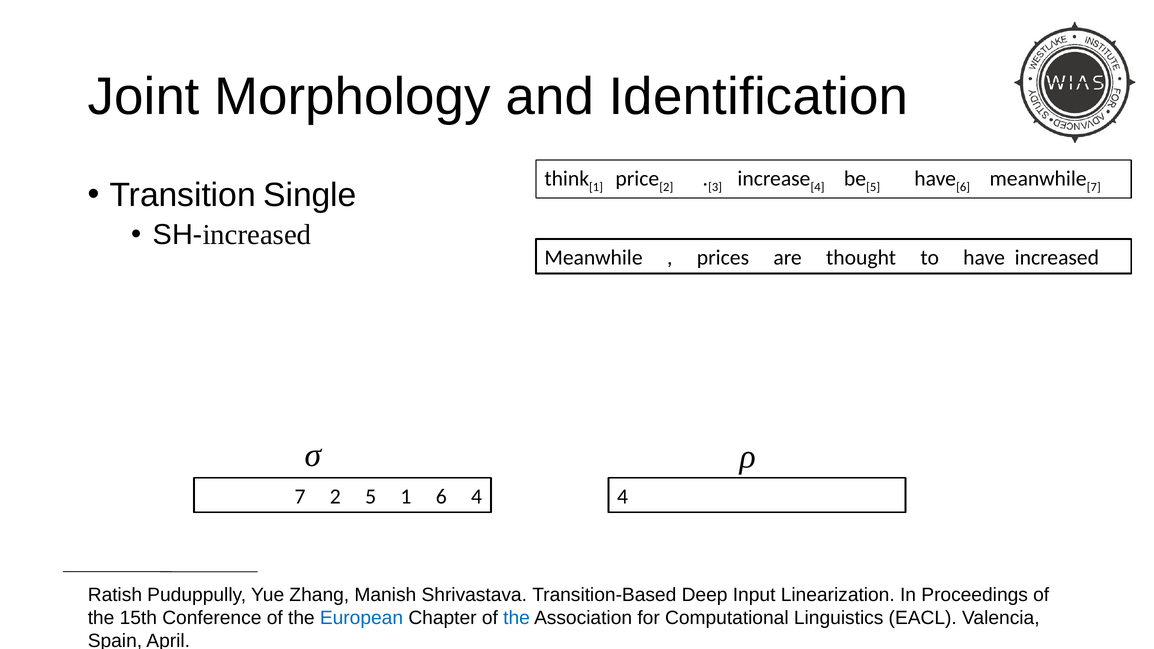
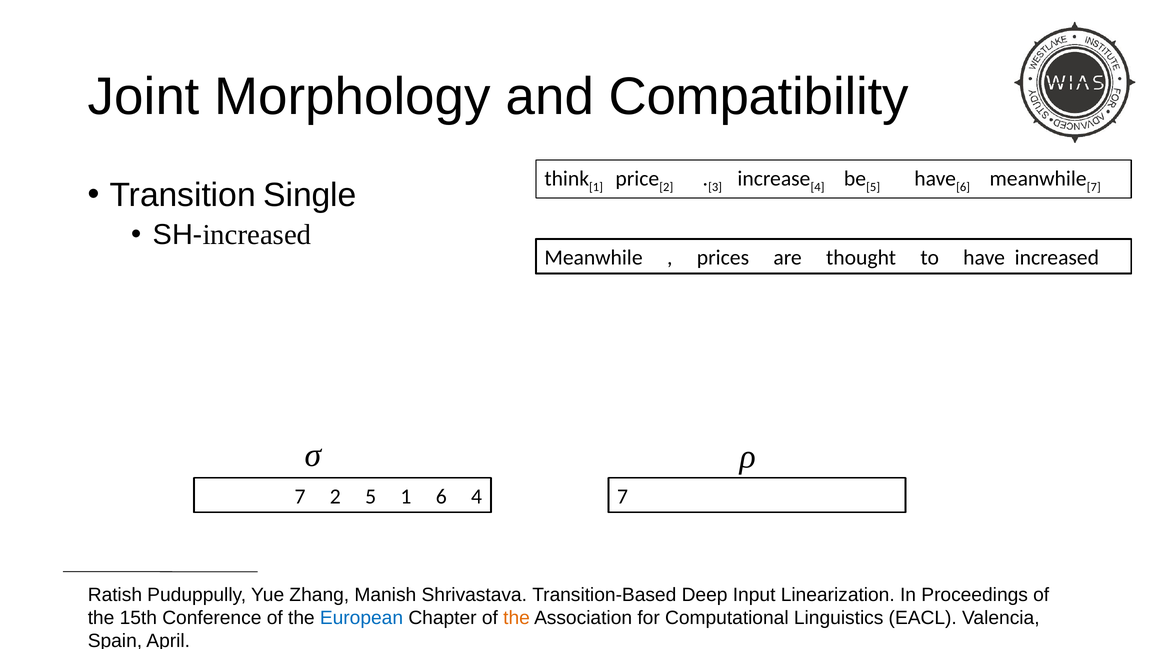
Identification: Identification -> Compatibility (759, 97)
4 4: 4 -> 7 (623, 497)
the colour: blue -> orange (517, 618)
